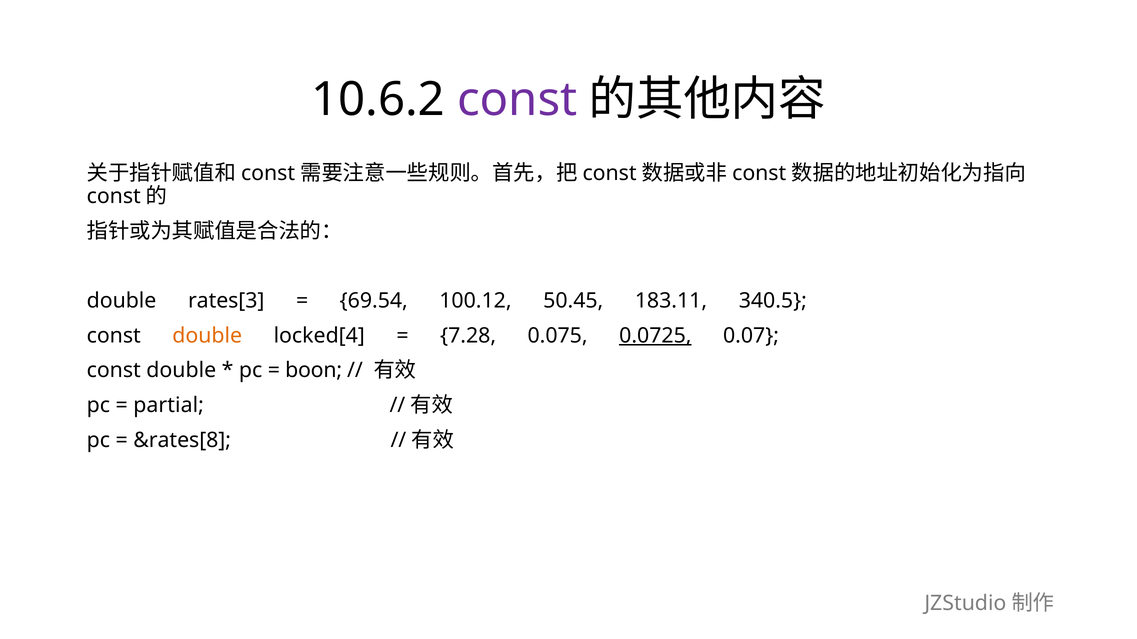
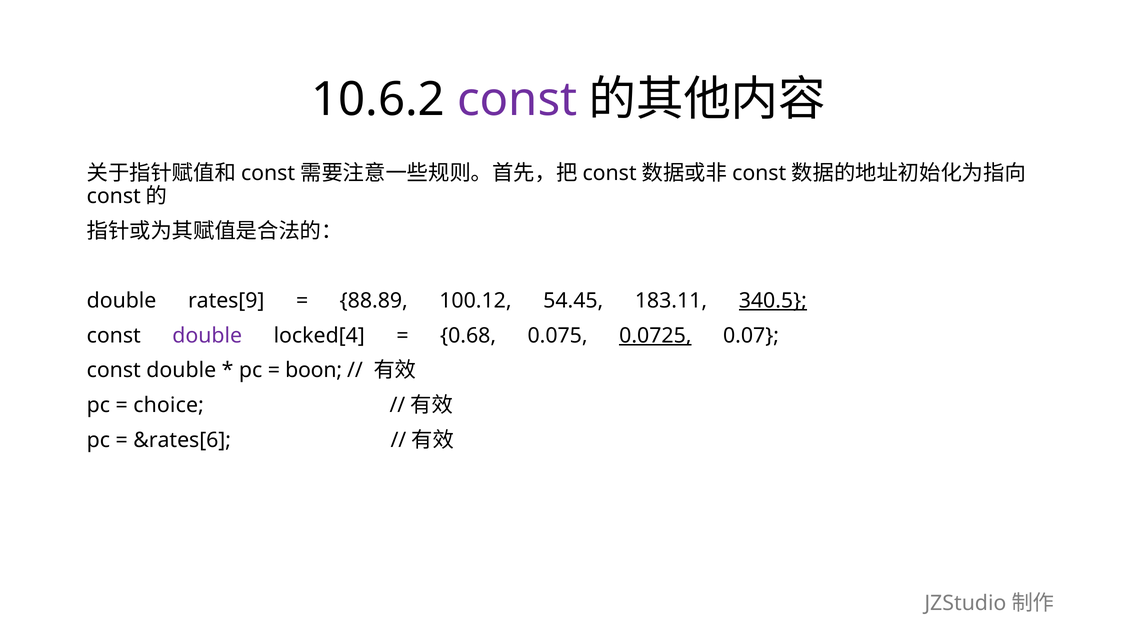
rates[3: rates[3 -> rates[9 (226, 301)
69.54: 69.54 -> 88.89 (374, 301)
50.45: 50.45 -> 54.45 (573, 301)
340.5 underline: none -> present (773, 301)
double colour: orange -> purple (207, 336)
7.28: 7.28 -> 0.68 (468, 336)
partial: partial -> choice (169, 406)
&rates[8: &rates[8 -> &rates[6 (182, 440)
